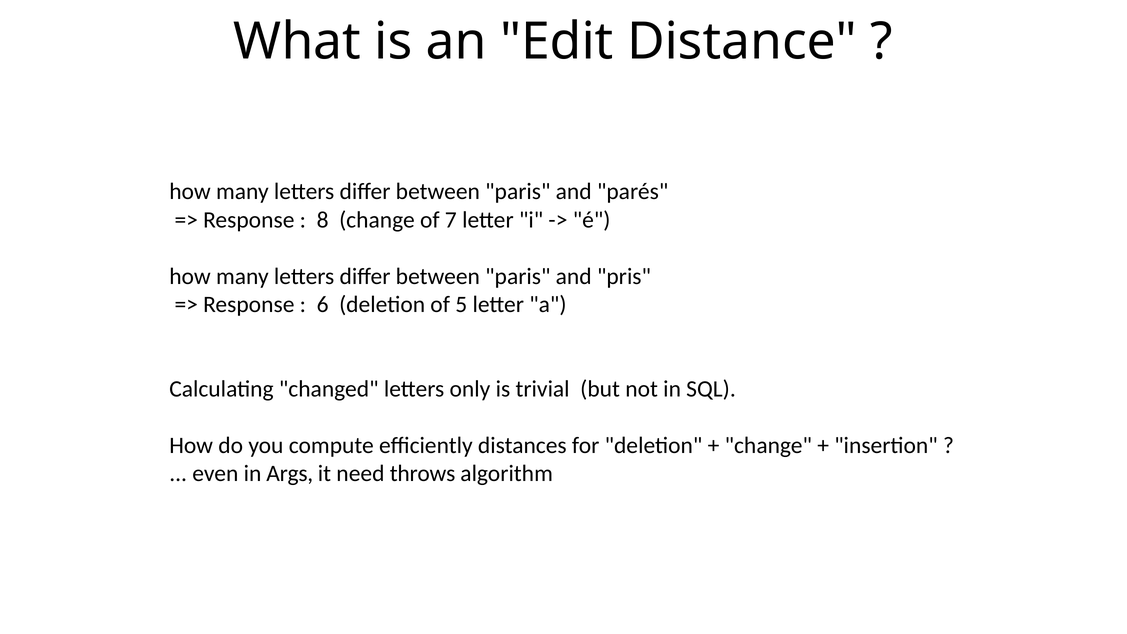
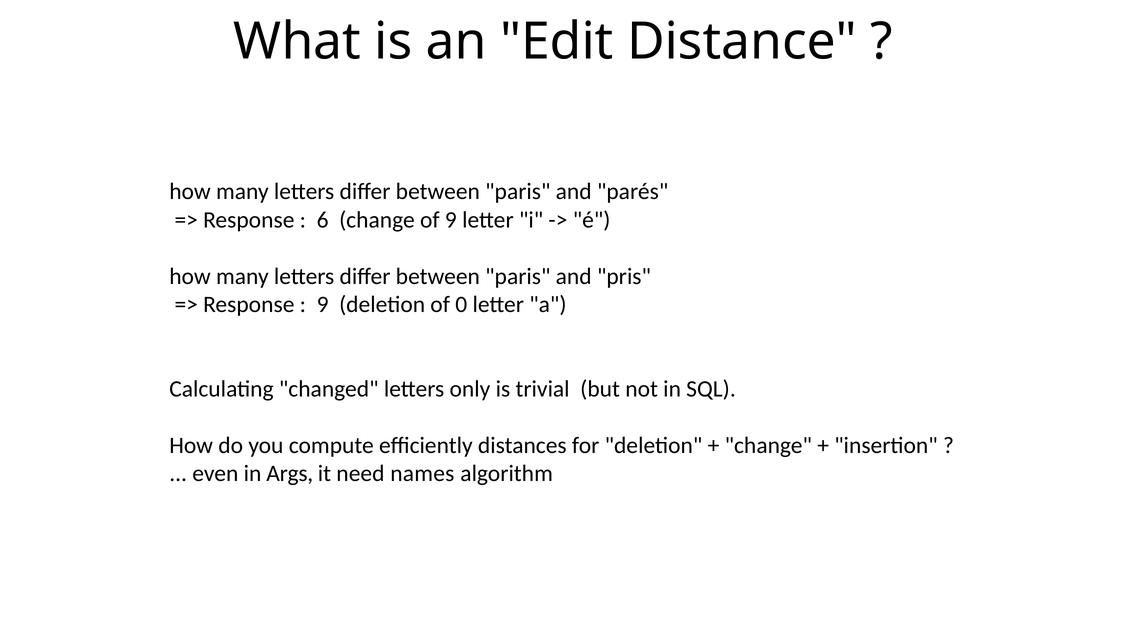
8: 8 -> 6 (323, 220)
of 7: 7 -> 9 (451, 220)
6: 6 -> 9 (323, 304)
5: 5 -> 0 (461, 304)
throws: throws -> names (422, 474)
